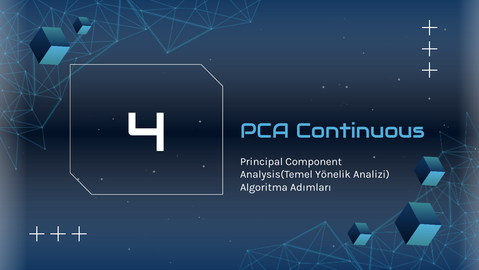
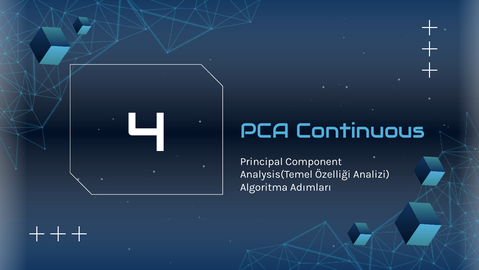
Yönelik: Yönelik -> Özelliği (333, 174)
